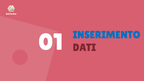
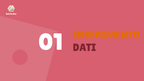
INSERIMENTO colour: blue -> orange (107, 35)
